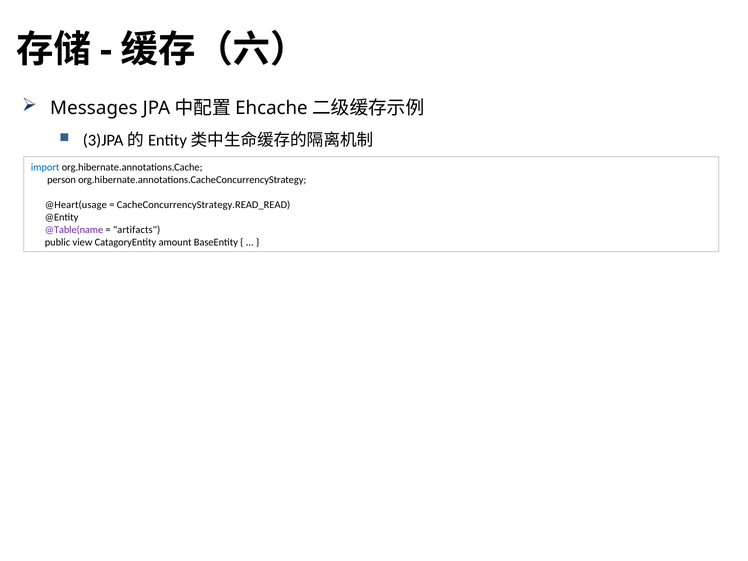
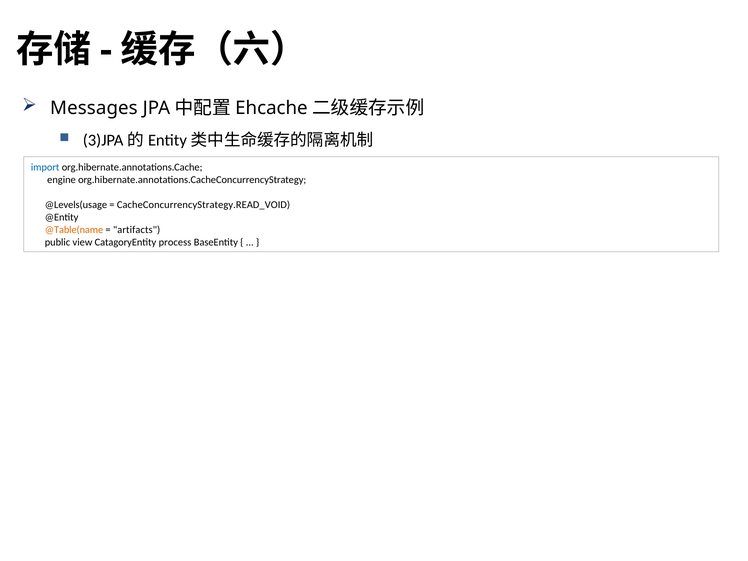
person: person -> engine (62, 180)
@Heart(usage: @Heart(usage -> @Levels(usage (76, 205)
CacheConcurrencyStrategy.READ_READ: CacheConcurrencyStrategy.READ_READ -> CacheConcurrencyStrategy.READ_VOID (204, 205)
@Table(name colour: purple -> orange (74, 230)
amount: amount -> process (175, 242)
